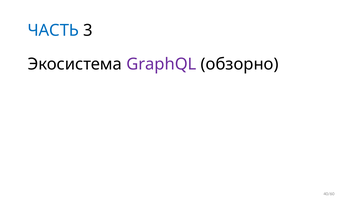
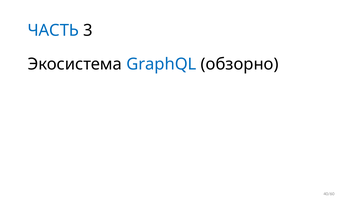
GraphQL colour: purple -> blue (161, 64)
